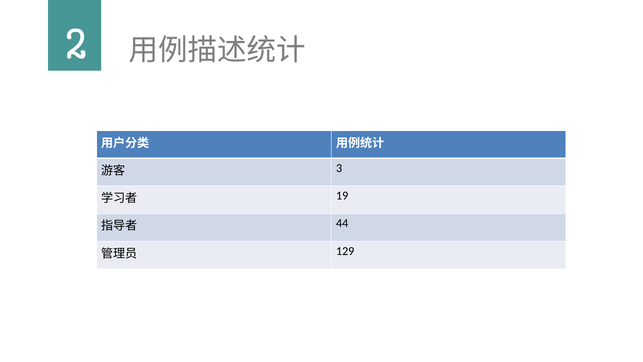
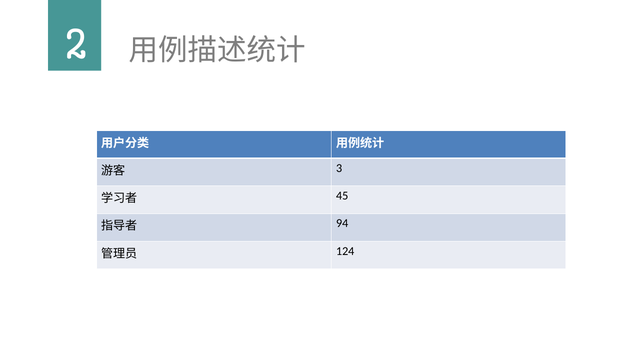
19: 19 -> 45 (342, 196)
44: 44 -> 94 (342, 223)
129: 129 -> 124 (345, 251)
